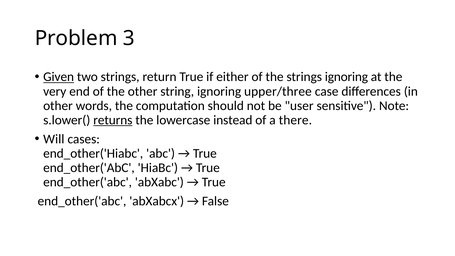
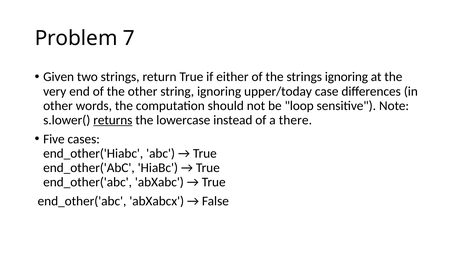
3: 3 -> 7 (129, 38)
Given underline: present -> none (59, 77)
upper/three: upper/three -> upper/today (278, 91)
user: user -> loop (299, 106)
Will: Will -> Five (54, 139)
